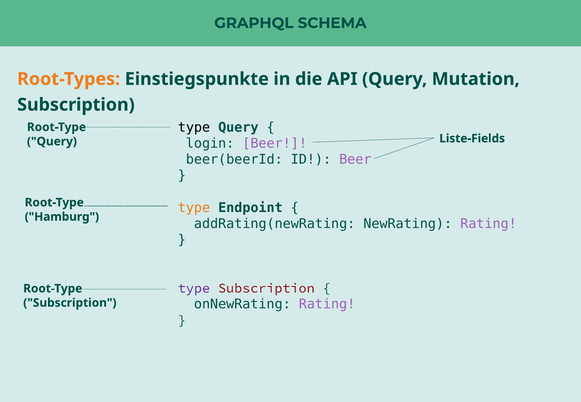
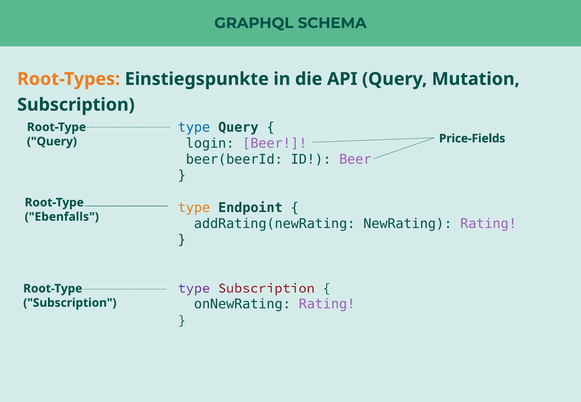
type colour: black -> blue (194, 127)
Liste-Fields: Liste-Fields -> Price-Fields (472, 139)
Hamburg: Hamburg -> Ebenfalls (62, 217)
